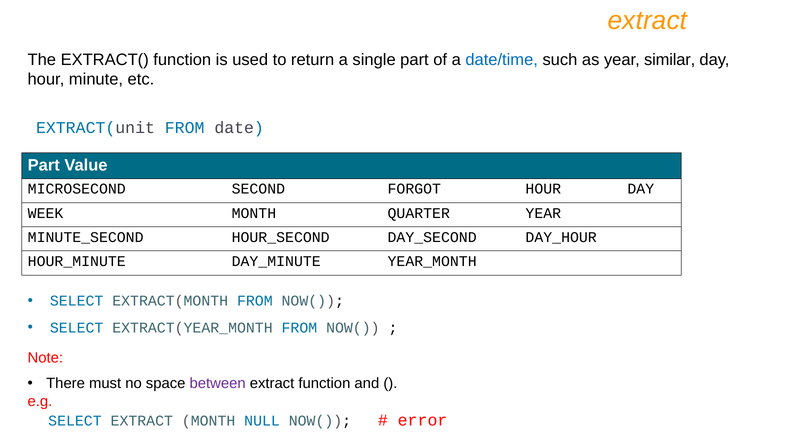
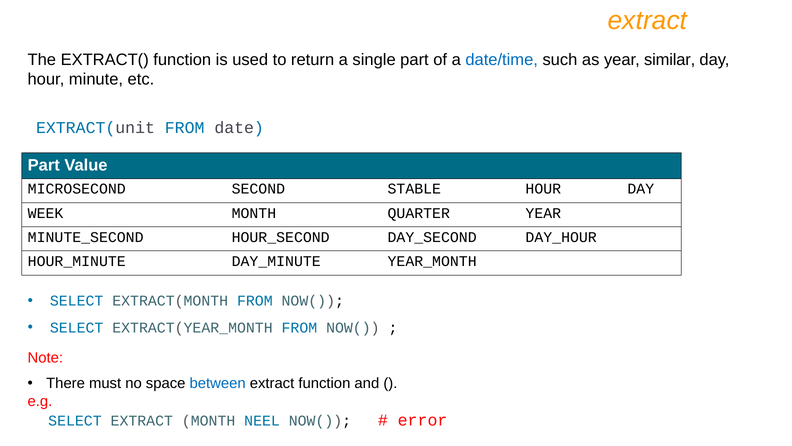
FORGOT: FORGOT -> STABLE (414, 189)
between colour: purple -> blue (218, 383)
NULL: NULL -> NEEL (262, 420)
